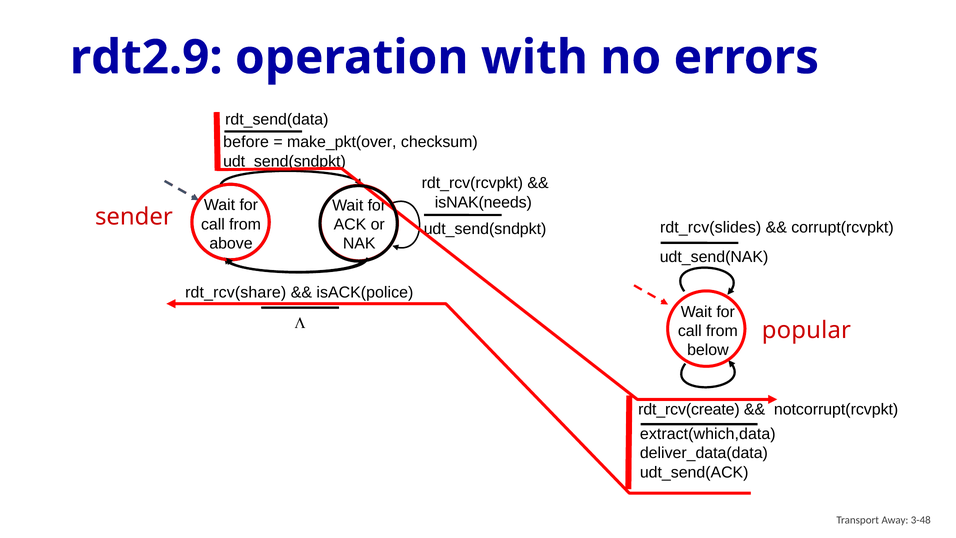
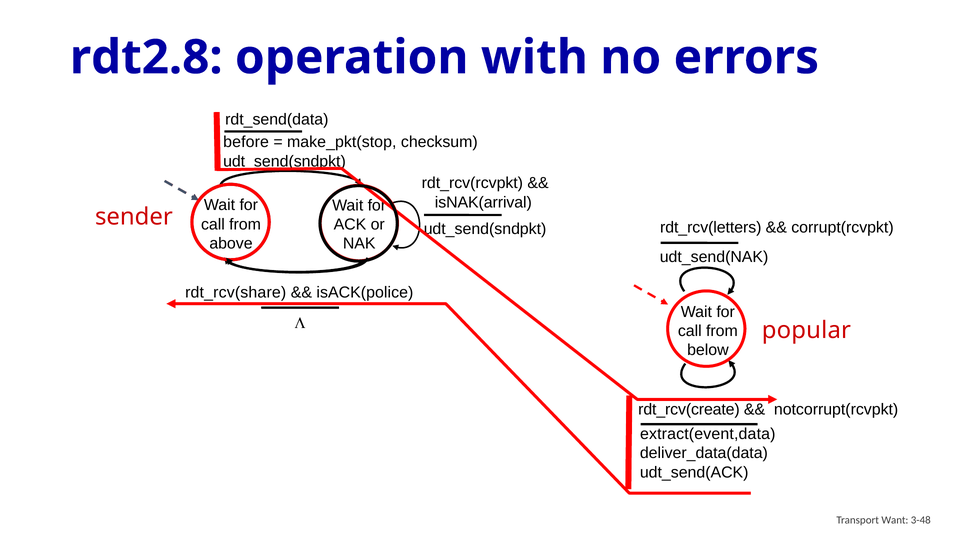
rdt2.9: rdt2.9 -> rdt2.8 (146, 57)
make_pkt(over: make_pkt(over -> make_pkt(stop (342, 142)
isNAK(needs: isNAK(needs -> isNAK(arrival (483, 202)
rdt_rcv(slides: rdt_rcv(slides -> rdt_rcv(letters (711, 228)
extract(which,data: extract(which,data -> extract(event,data (708, 434)
Away: Away -> Want (895, 520)
